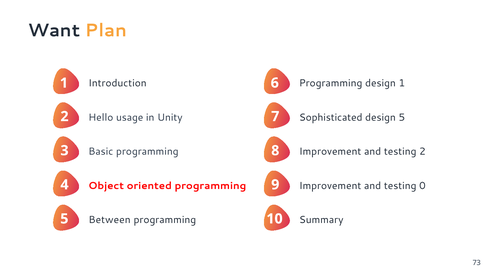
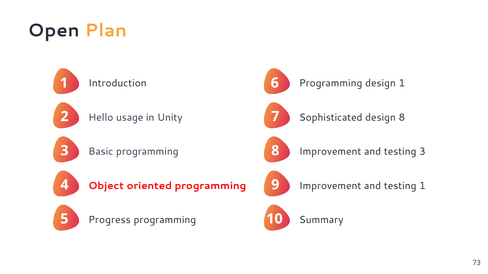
Want: Want -> Open (54, 30)
design 5: 5 -> 8 (402, 118)
testing 2: 2 -> 3 (422, 152)
testing 0: 0 -> 1 (422, 186)
Between: Between -> Progress (110, 220)
